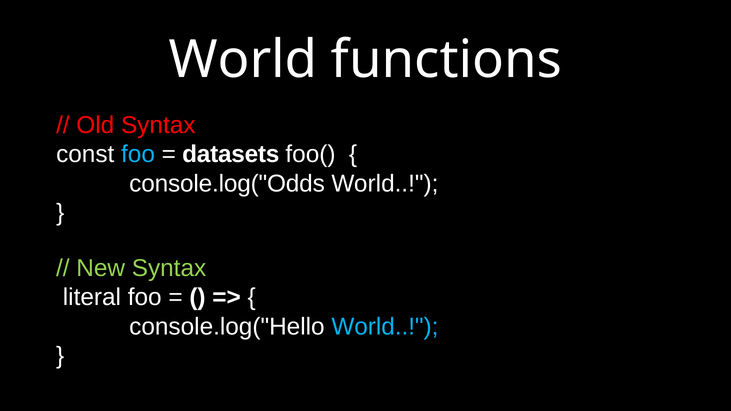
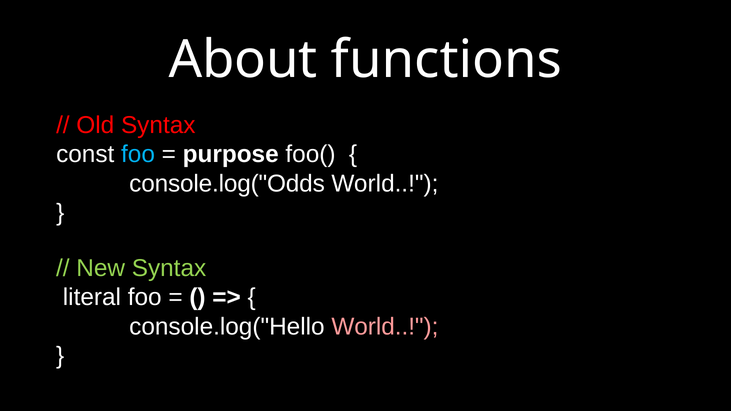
World: World -> About (243, 60)
datasets: datasets -> purpose (231, 154)
World colour: light blue -> pink (385, 327)
